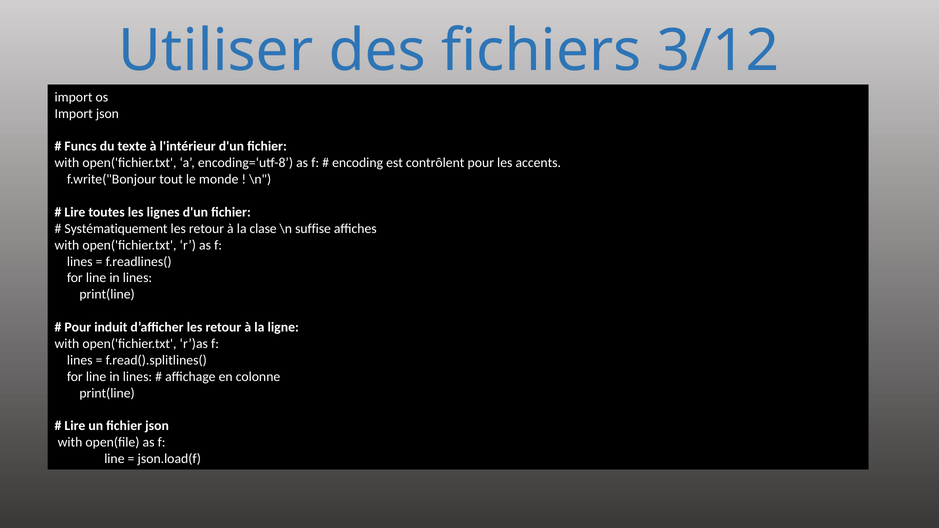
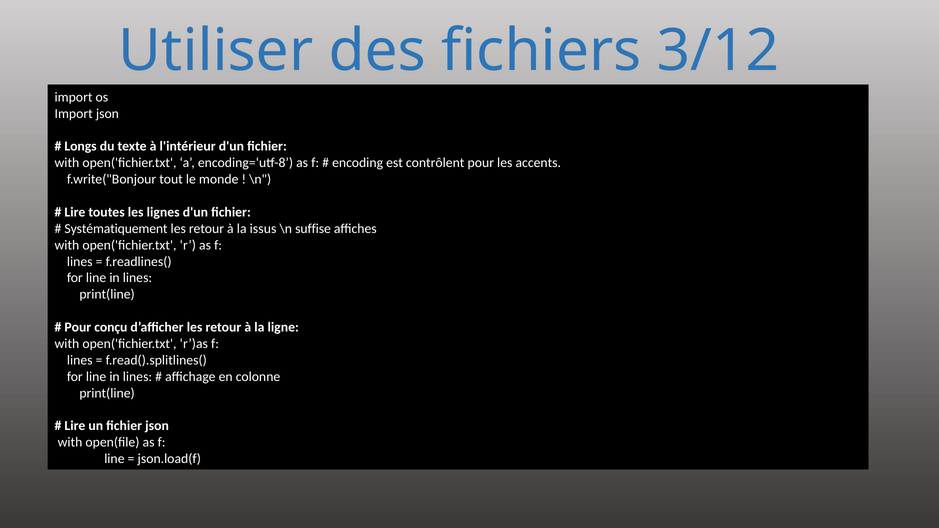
Funcs: Funcs -> Longs (81, 147)
clase: clase -> issus (263, 229)
induit: induit -> conçu (111, 327)
